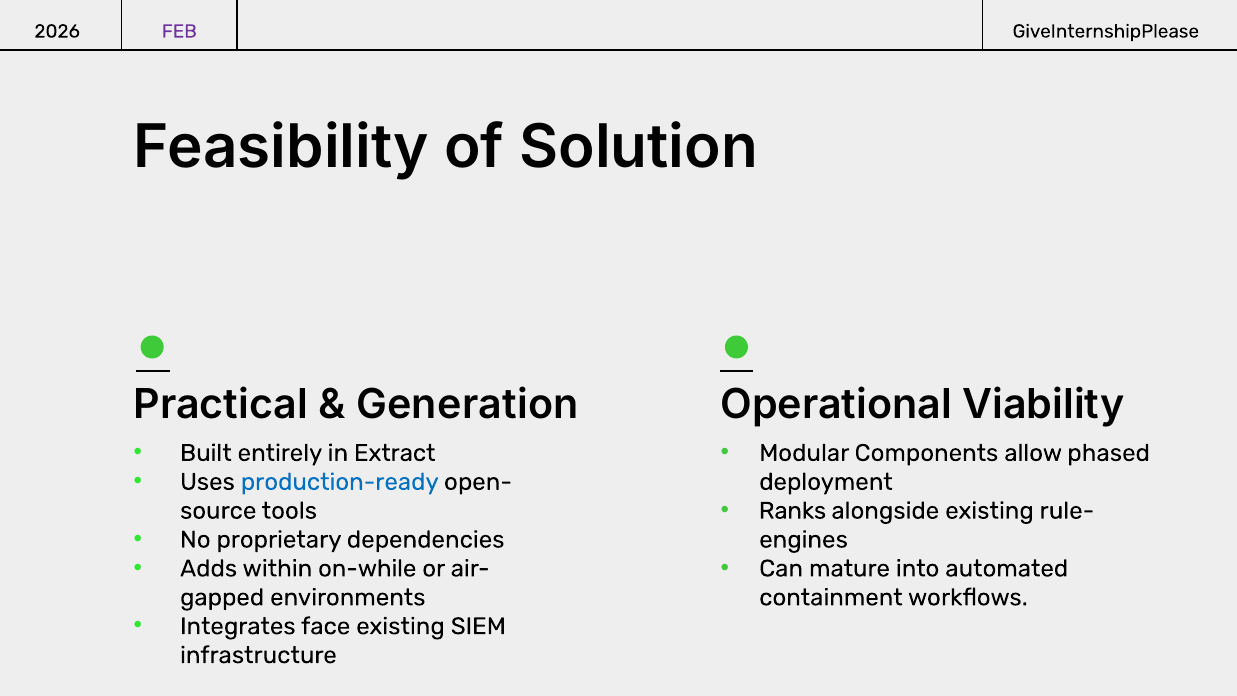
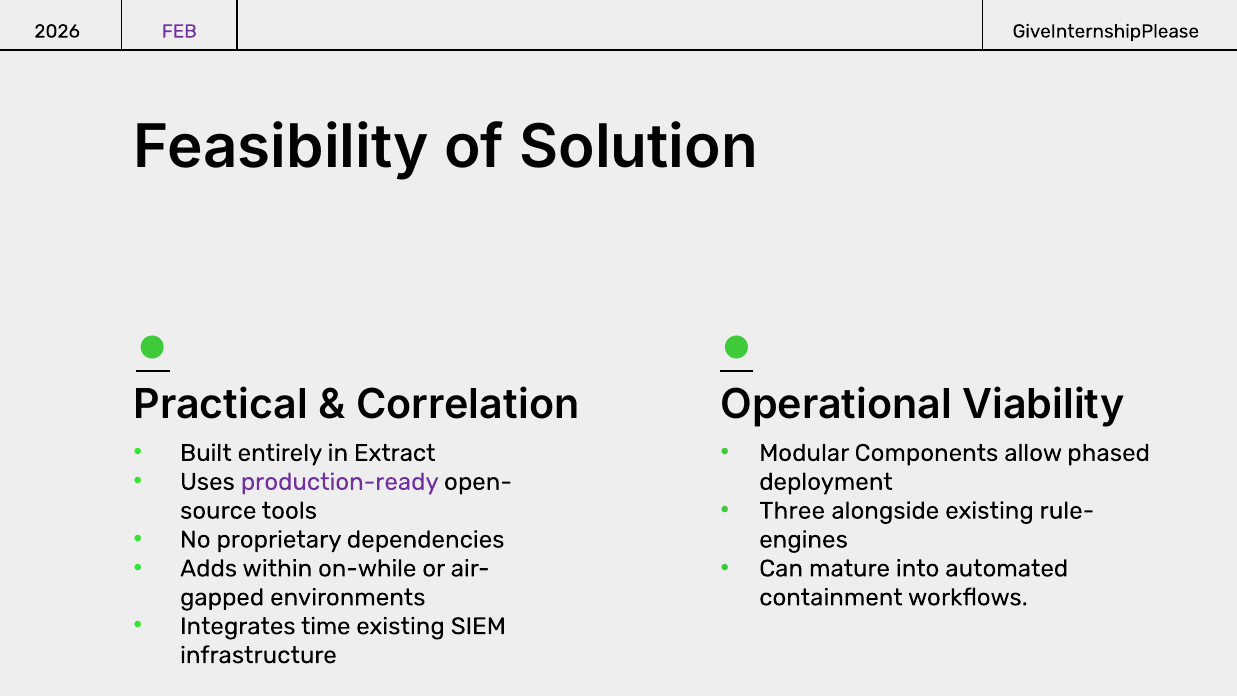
Generation: Generation -> Correlation (468, 405)
production-ready colour: blue -> purple (340, 482)
Ranks: Ranks -> Three (792, 511)
face: face -> time (326, 626)
